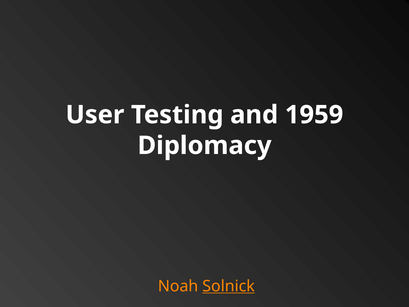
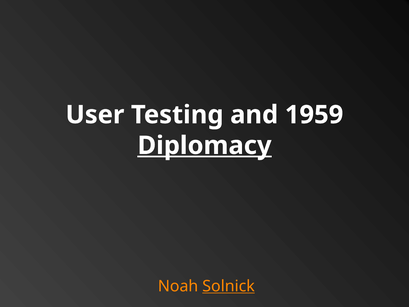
Diplomacy underline: none -> present (204, 145)
